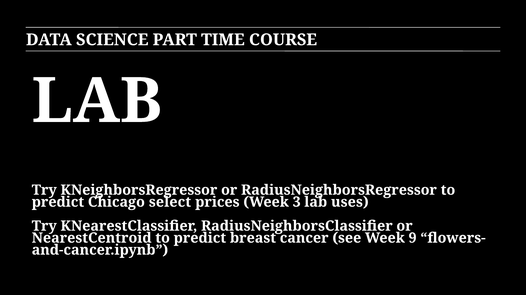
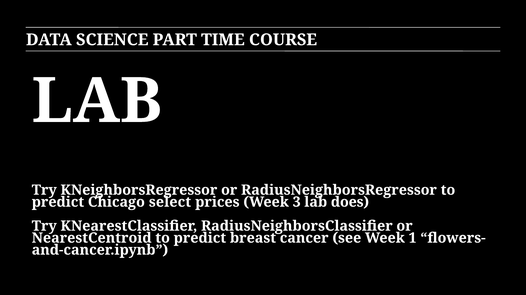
uses: uses -> does (350, 202)
9: 9 -> 1 (413, 238)
